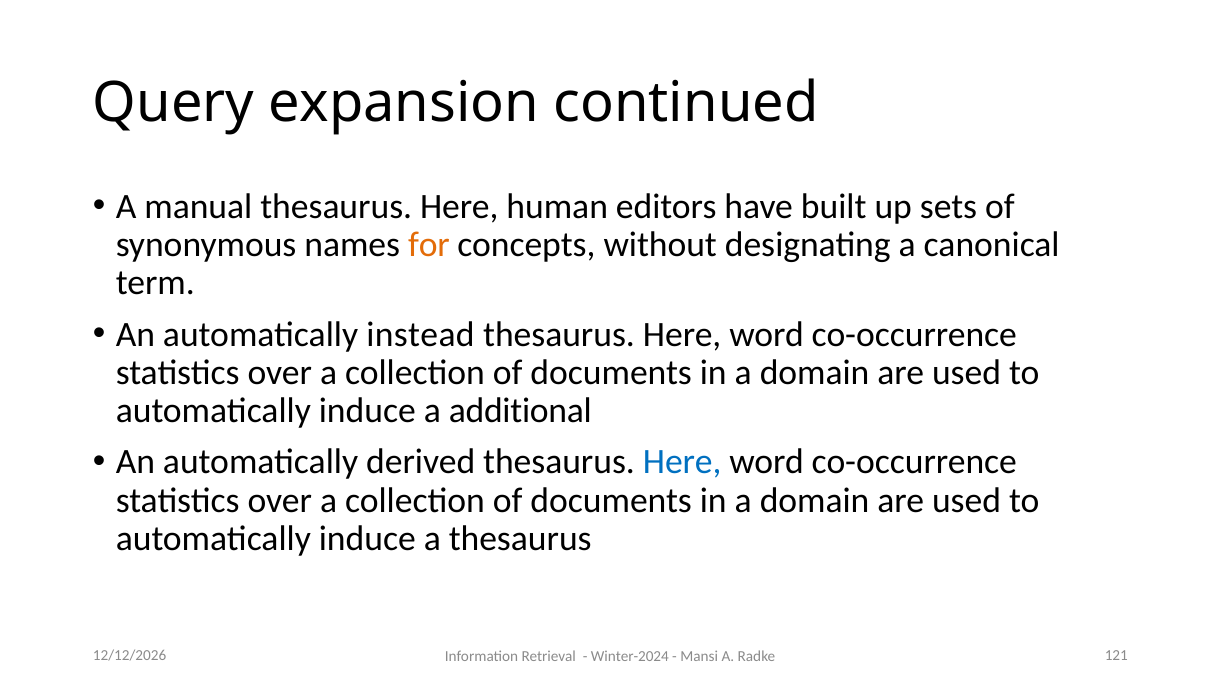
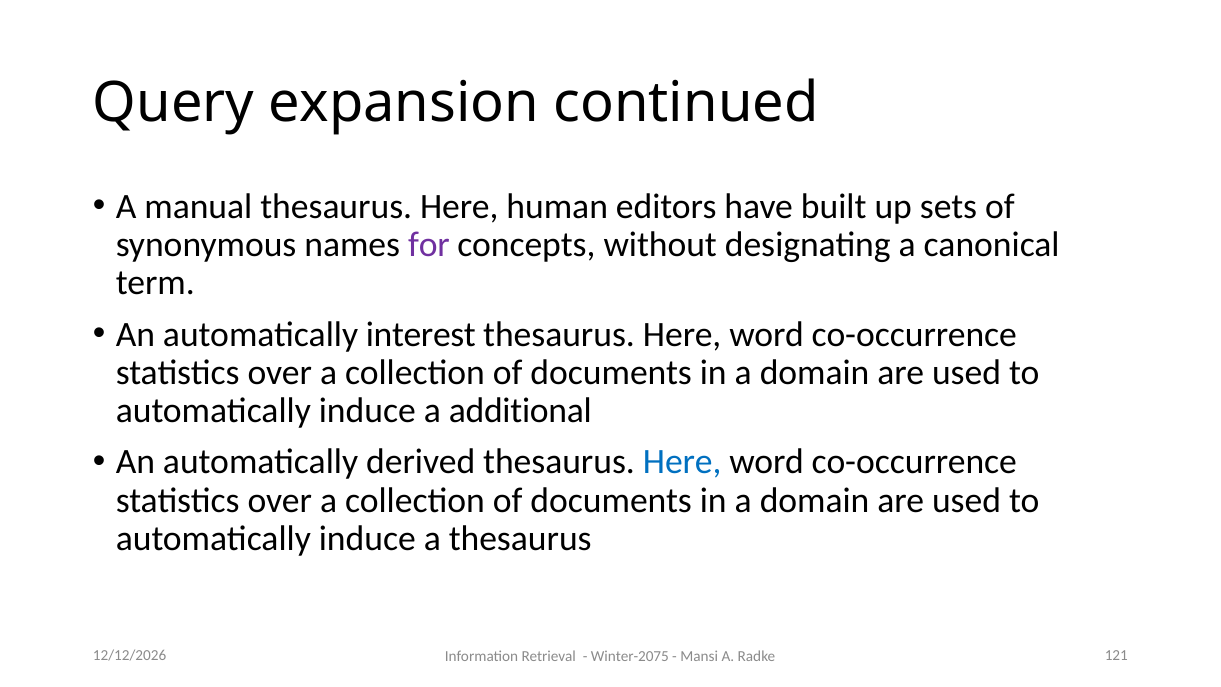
for colour: orange -> purple (429, 245)
instead: instead -> interest (421, 334)
Winter-2024: Winter-2024 -> Winter-2075 (630, 656)
